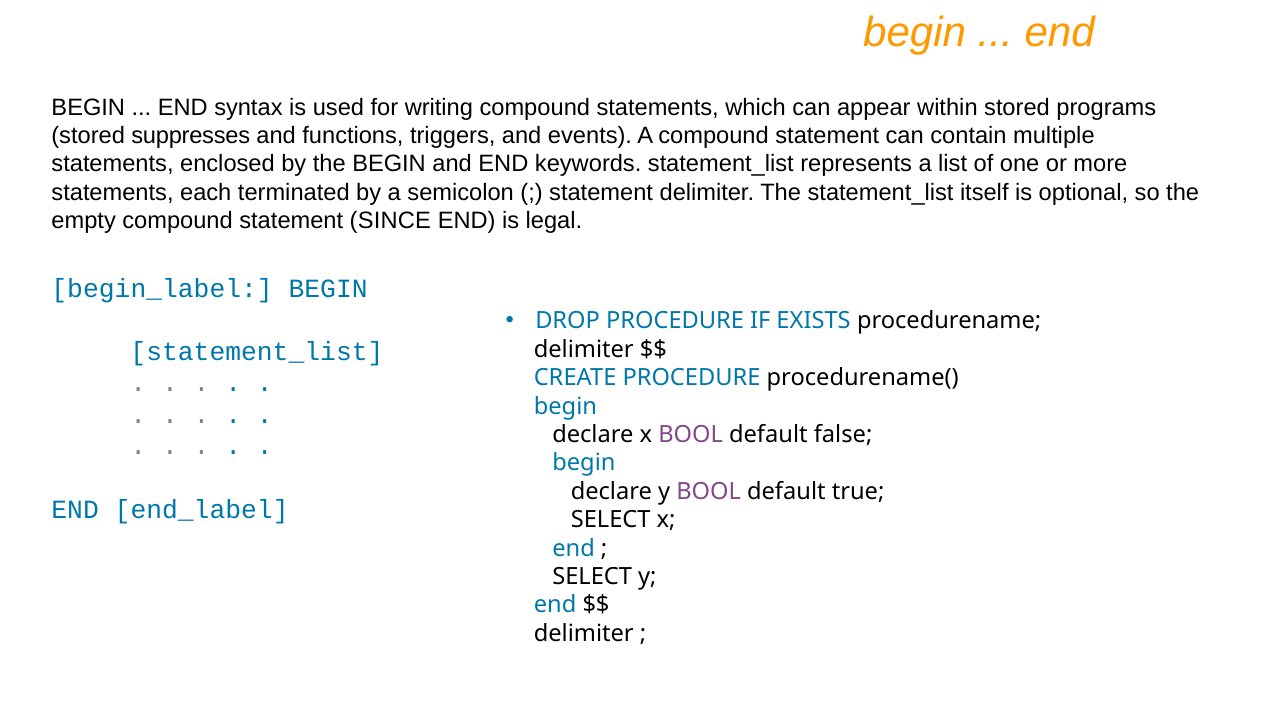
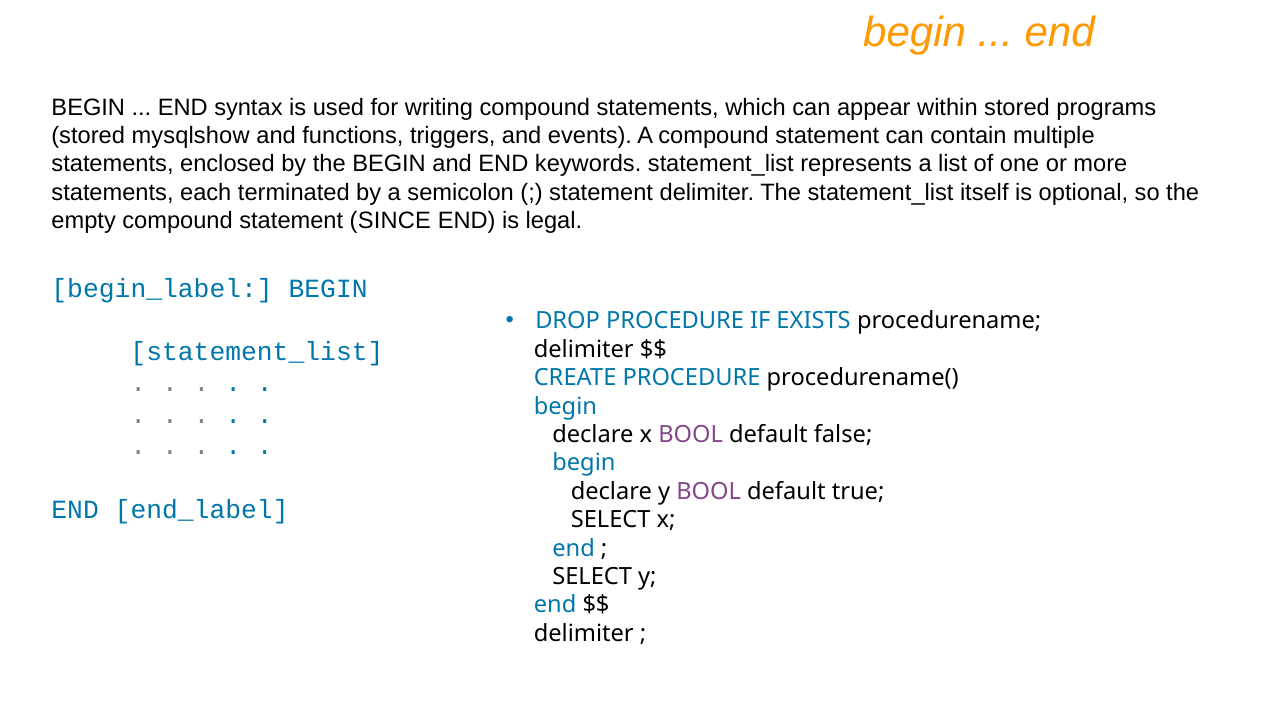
suppresses: suppresses -> mysqlshow (191, 136)
